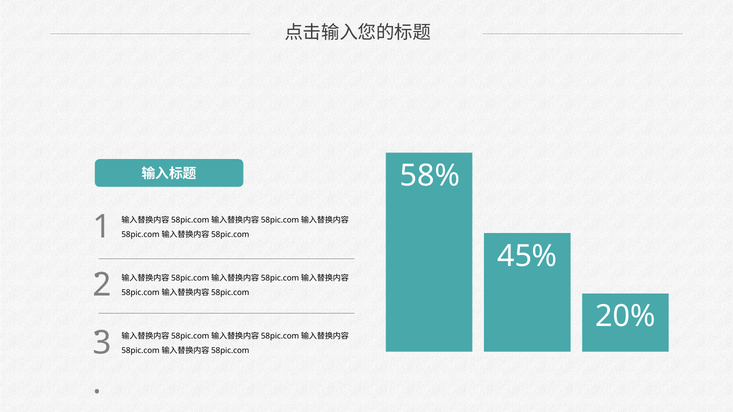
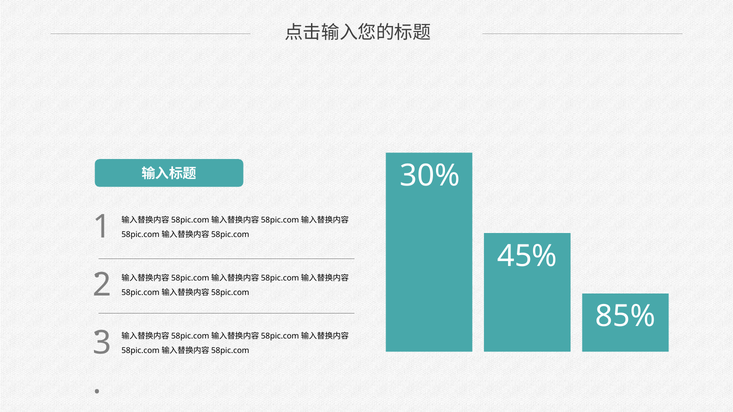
58%: 58% -> 30% (430, 176)
20%: 20% -> 85% (626, 316)
